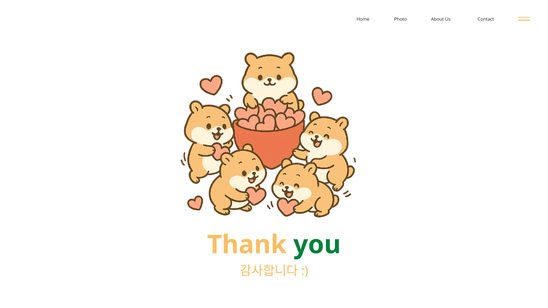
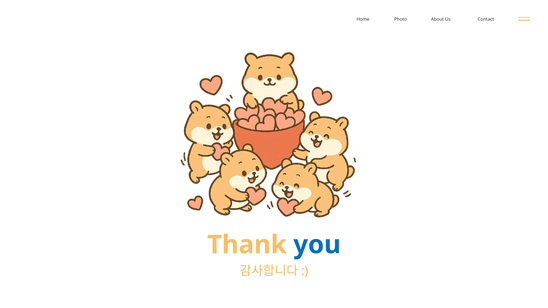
you colour: green -> blue (317, 245)
